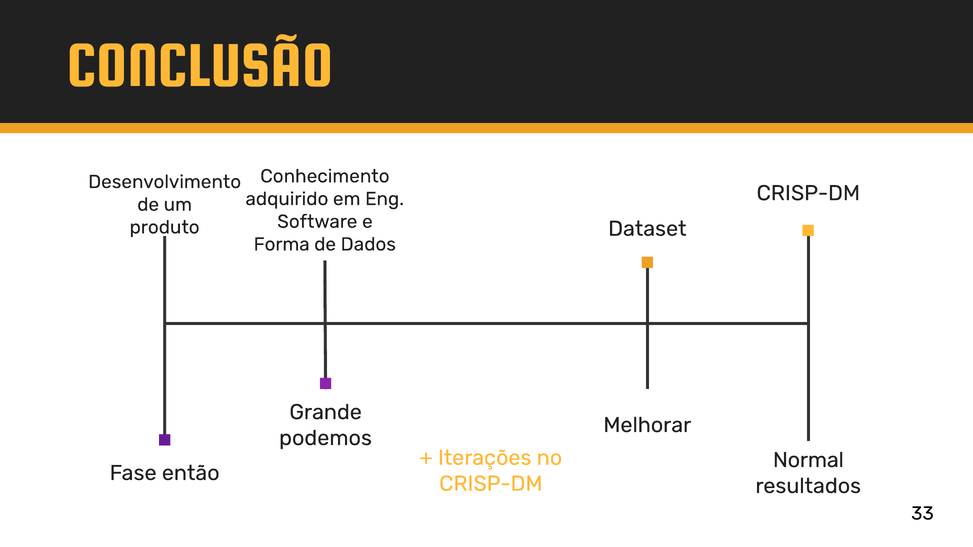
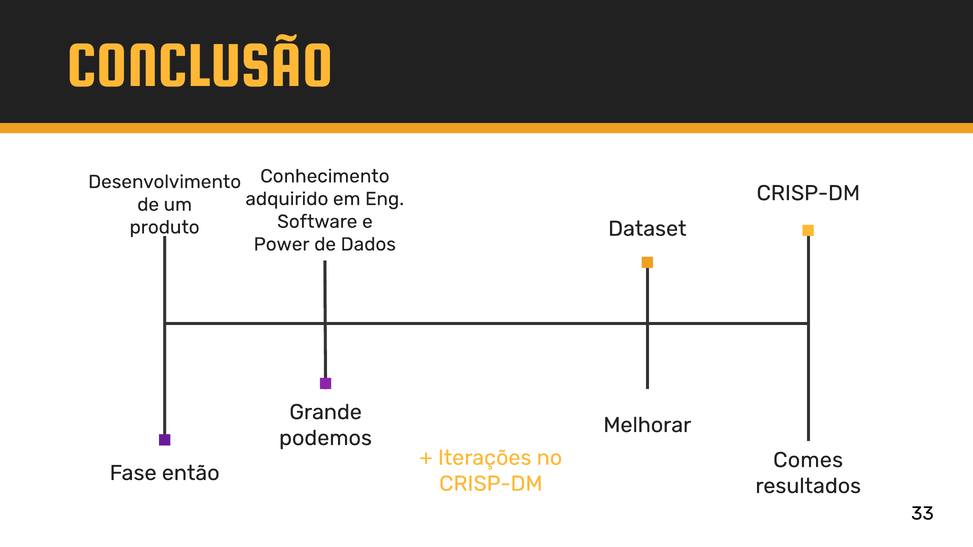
Forma: Forma -> Power (282, 244)
Normal: Normal -> Comes (808, 460)
